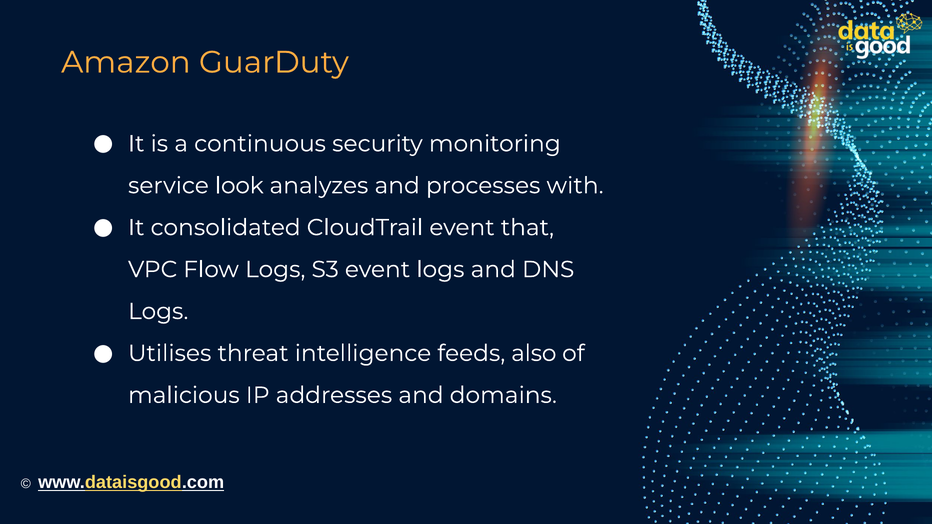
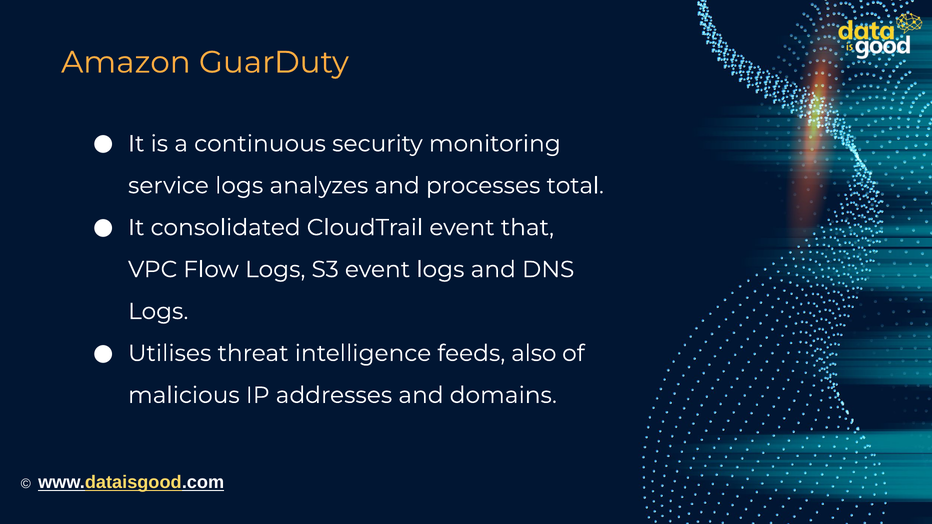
service look: look -> logs (239, 186)
with: with -> total (575, 186)
